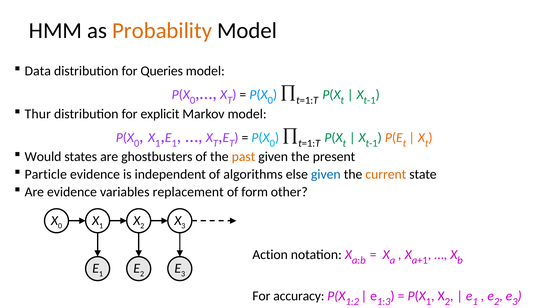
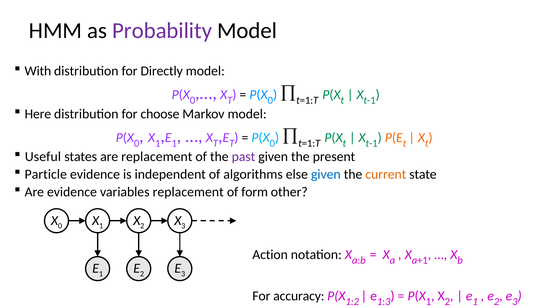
Probability colour: orange -> purple (162, 31)
Data: Data -> With (38, 71)
Queries: Queries -> Directly (162, 71)
Thur: Thur -> Here (38, 114)
explicit: explicit -> choose (160, 114)
Would: Would -> Useful (43, 157)
are ghostbusters: ghostbusters -> replacement (157, 157)
past colour: orange -> purple (244, 157)
